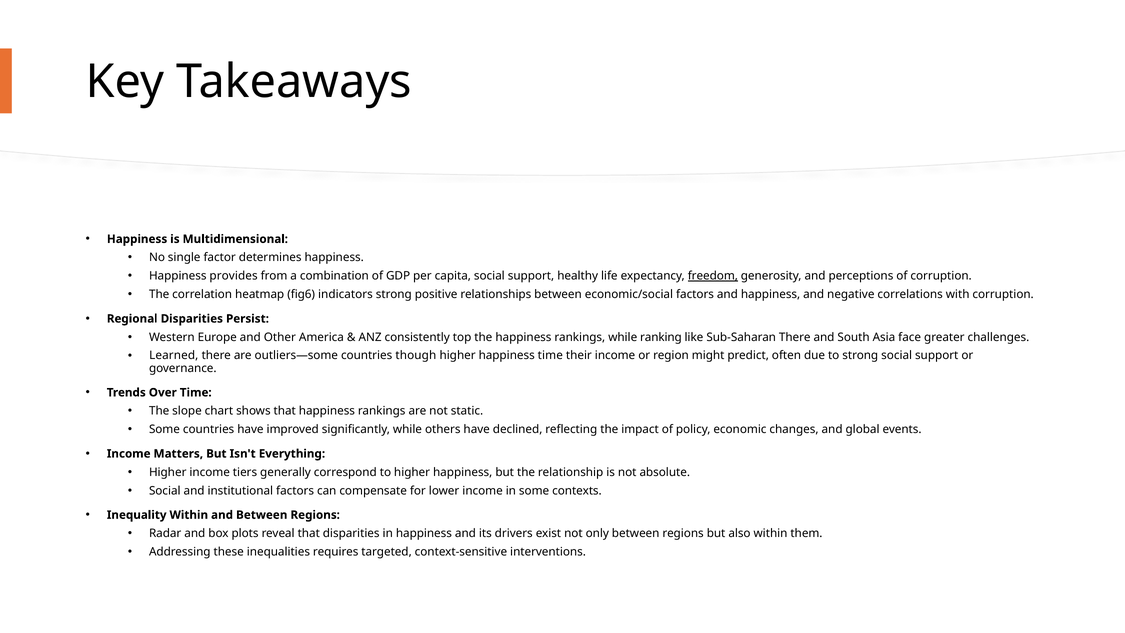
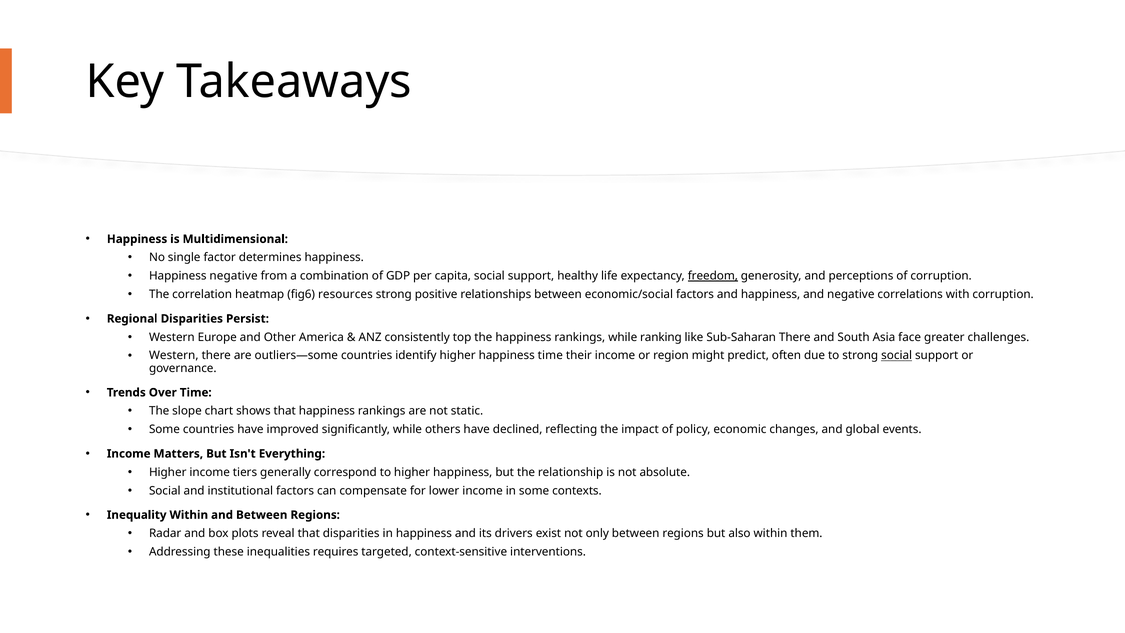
Happiness provides: provides -> negative (234, 276)
indicators: indicators -> resources (345, 294)
Learned: Learned -> Western (174, 356)
though: though -> identify (416, 356)
social underline: none -> present (897, 356)
